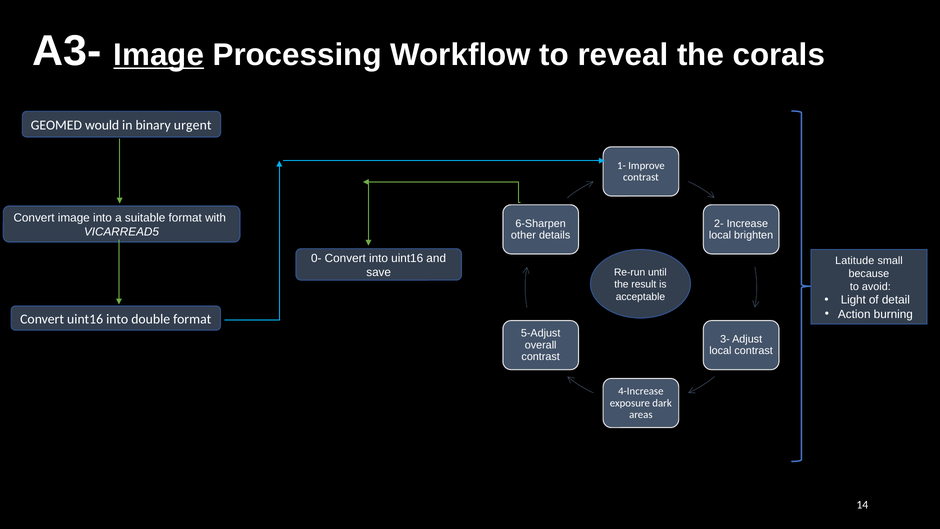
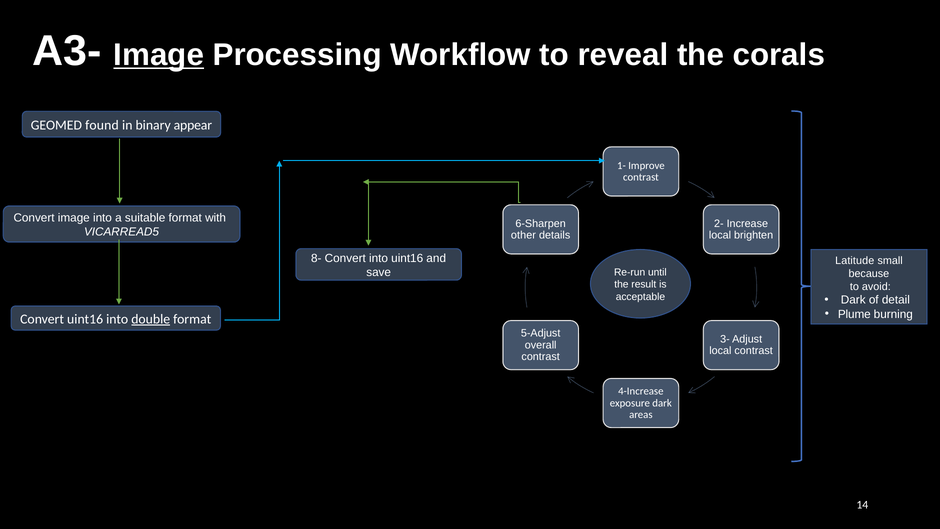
would: would -> found (102, 125)
urgent: urgent -> appear (193, 125)
0-: 0- -> 8- (316, 258)
Light: Light -> Dark (853, 300)
Action: Action -> Plume (854, 314)
double underline: none -> present (151, 319)
